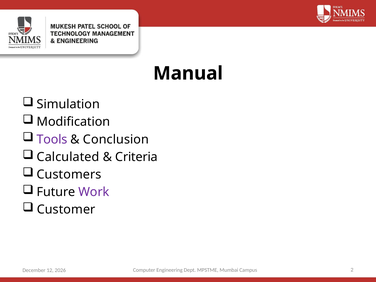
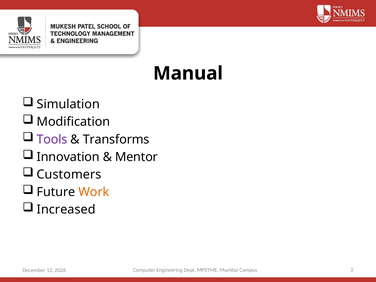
Conclusion: Conclusion -> Transforms (116, 139)
Calculated: Calculated -> Innovation (68, 157)
Criteria: Criteria -> Mentor (136, 157)
Work colour: purple -> orange (94, 192)
Customer: Customer -> Increased (66, 210)
